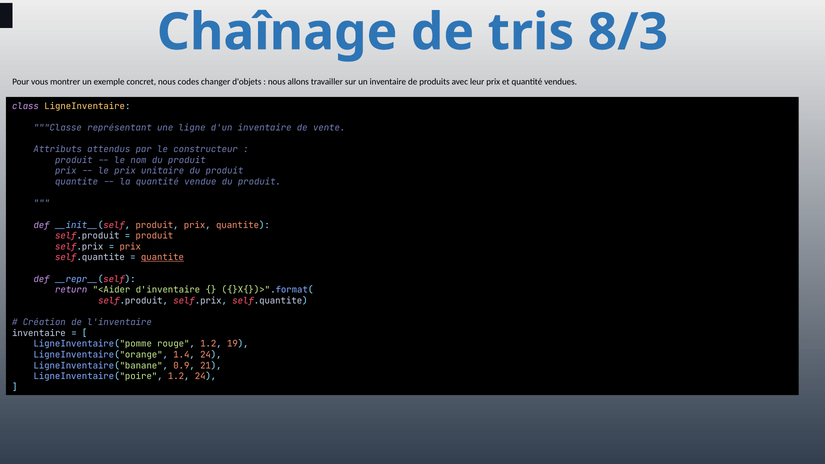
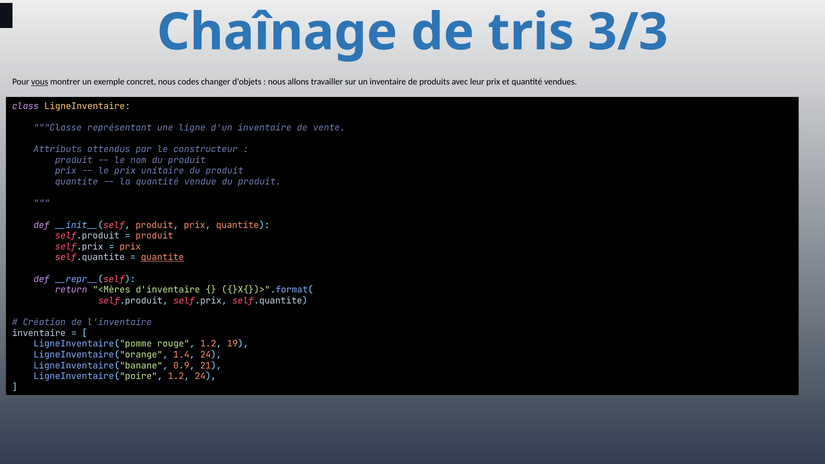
8/3: 8/3 -> 3/3 (628, 32)
vous underline: none -> present (40, 82)
<Aider: <Aider -> <Mères (112, 290)
